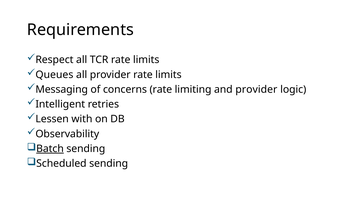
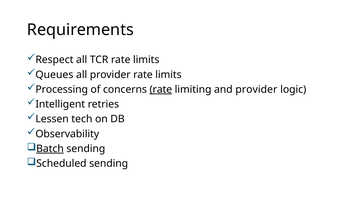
Messaging: Messaging -> Processing (62, 89)
rate underline: none -> present (161, 89)
with: with -> tech (82, 119)
